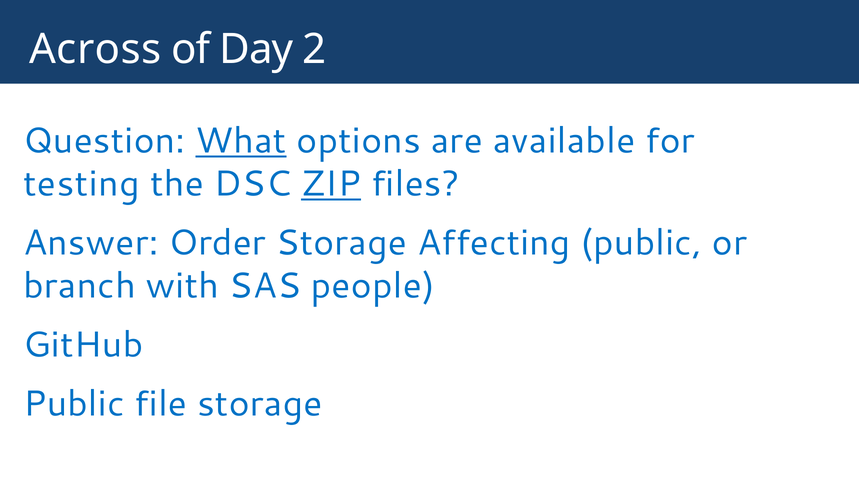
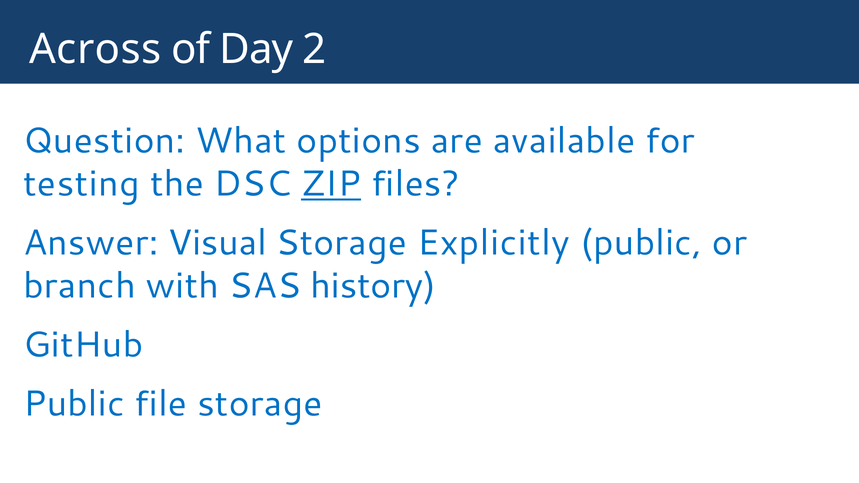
What underline: present -> none (241, 141)
Order: Order -> Visual (217, 243)
Affecting: Affecting -> Explicitly (494, 243)
people: people -> history (373, 286)
